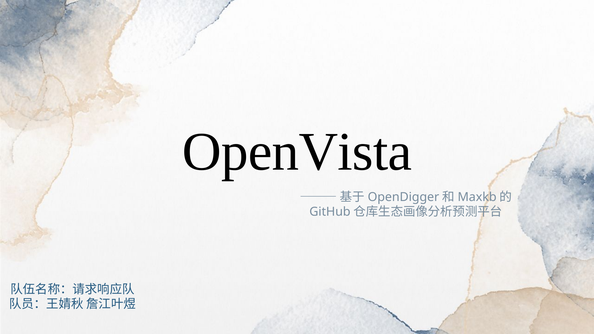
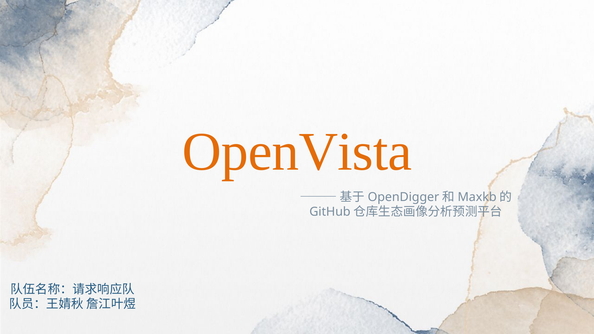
OpenVista colour: black -> orange (297, 152)
